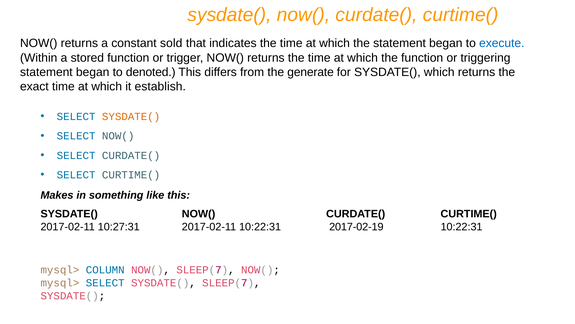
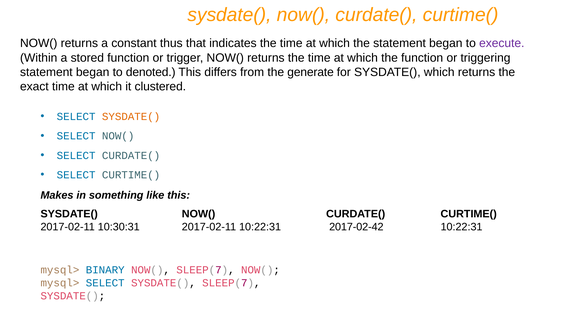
sold: sold -> thus (171, 43)
execute colour: blue -> purple (502, 43)
establish: establish -> clustered (160, 86)
10:27:31: 10:27:31 -> 10:30:31 (119, 226)
2017-02-19: 2017-02-19 -> 2017-02-42 (356, 226)
COLUMN: COLUMN -> BINARY (105, 270)
